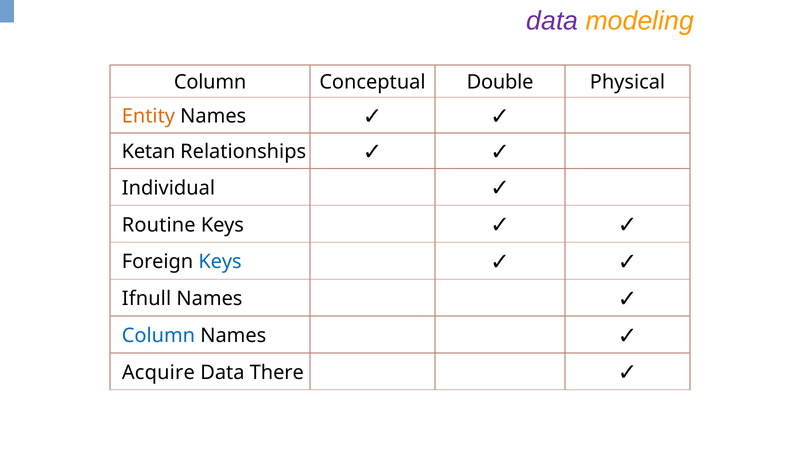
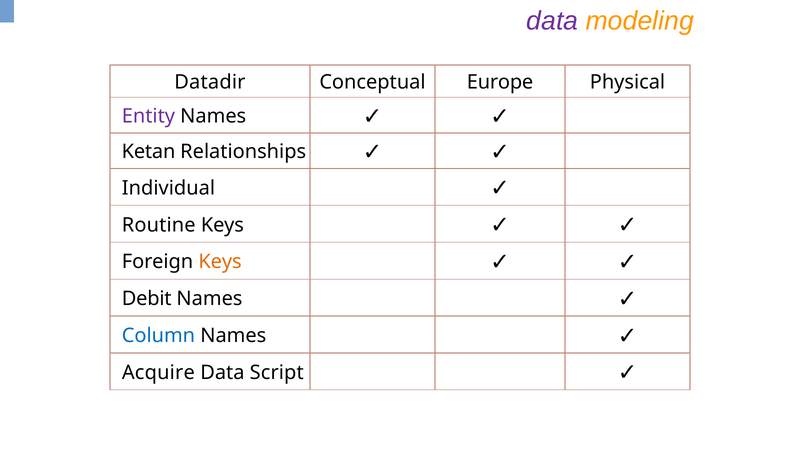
Column: Column -> Datadir (210, 82)
Double: Double -> Europe (500, 82)
Entity colour: orange -> purple (148, 116)
Keys colour: blue -> orange (220, 262)
Ifnull: Ifnull -> Debit (147, 299)
There: There -> Script (277, 373)
